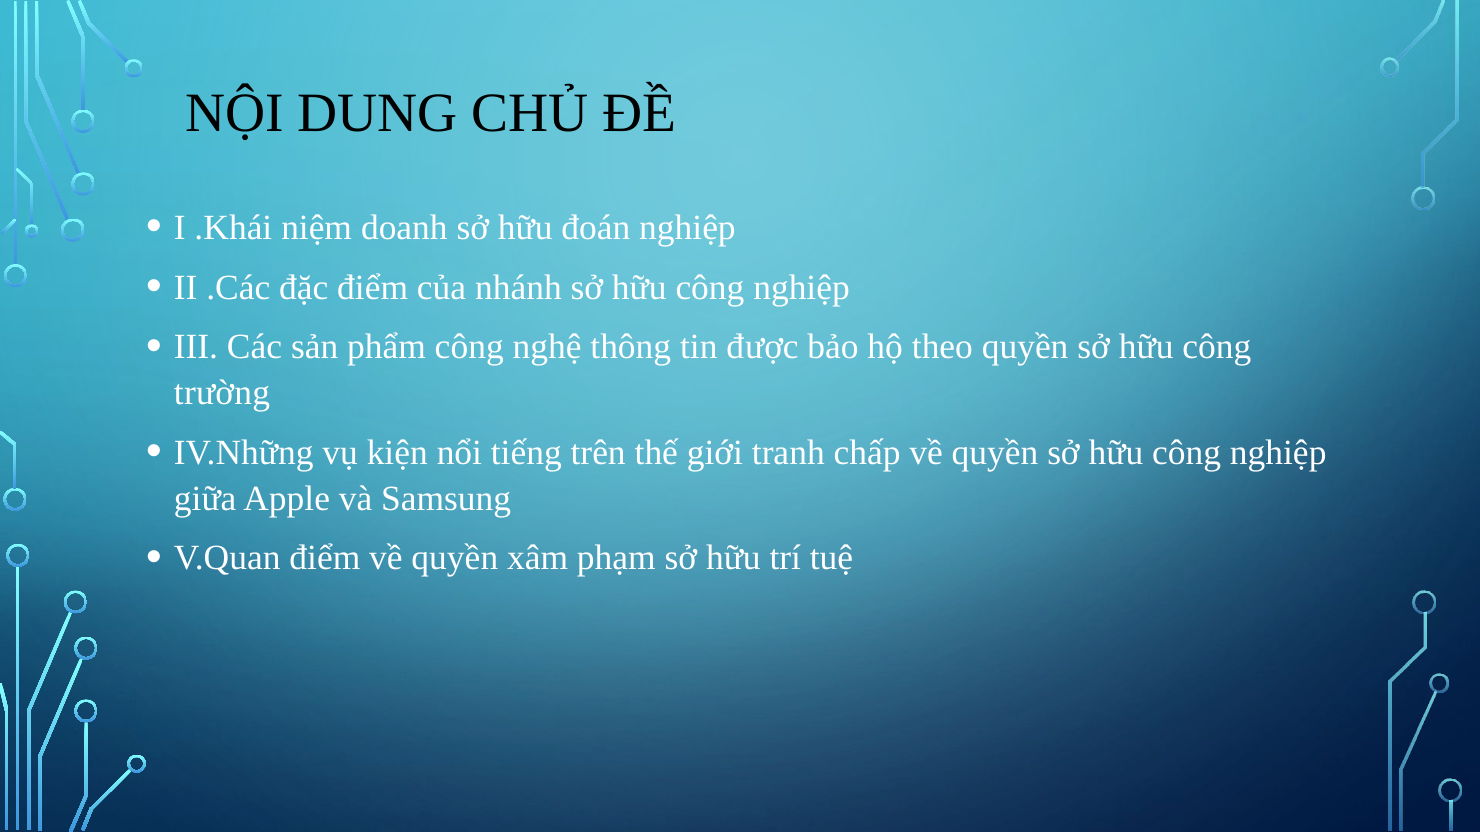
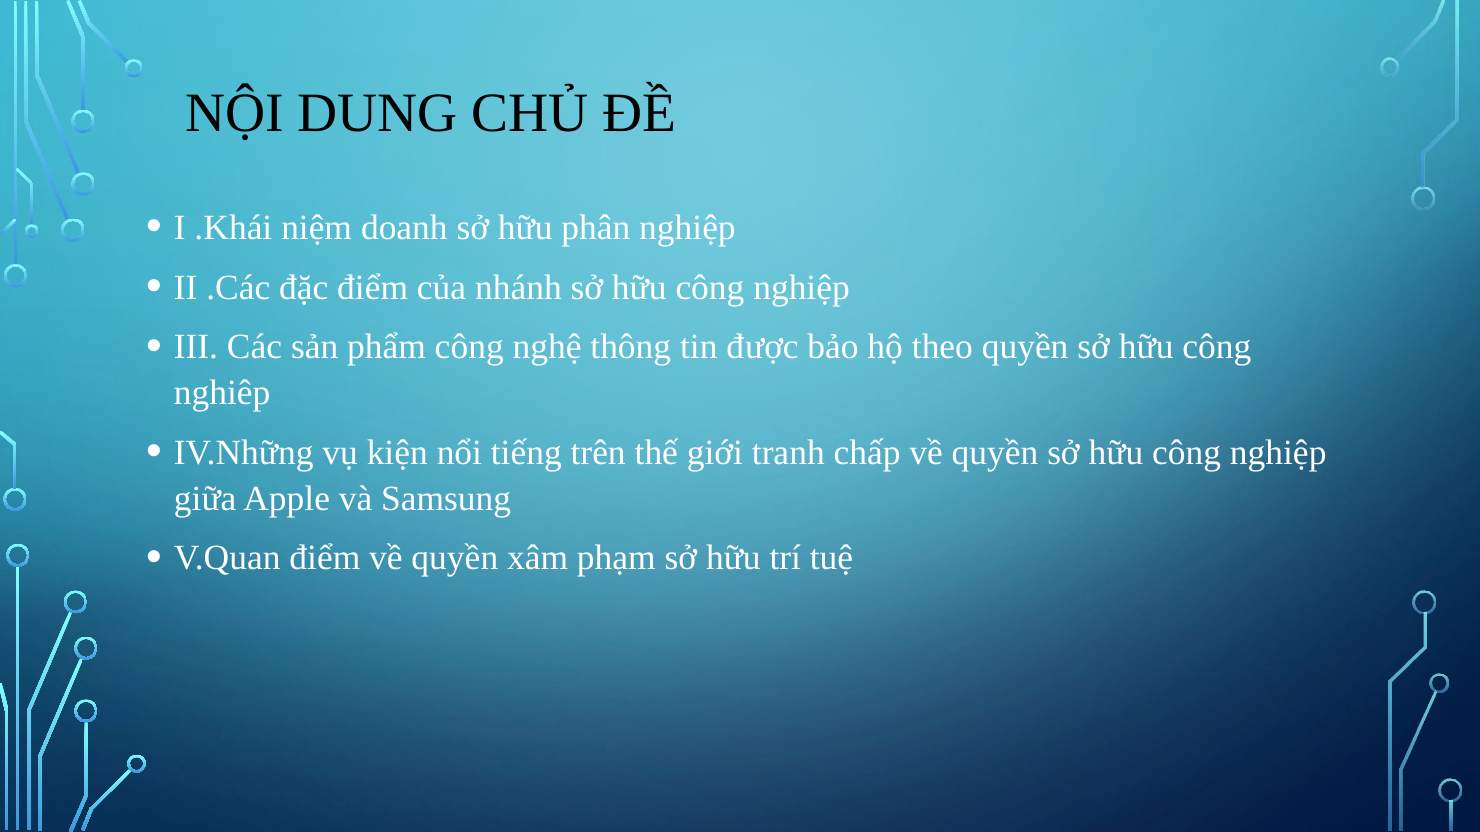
đoán: đoán -> phân (596, 228)
trường: trường -> nghiêp (222, 393)
